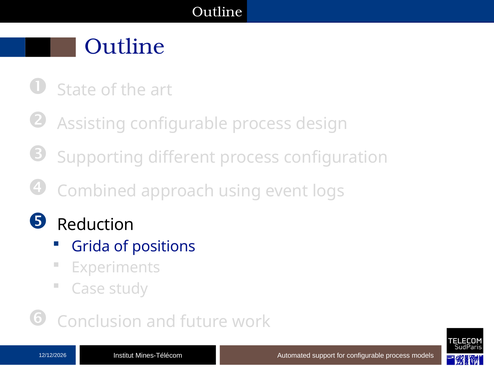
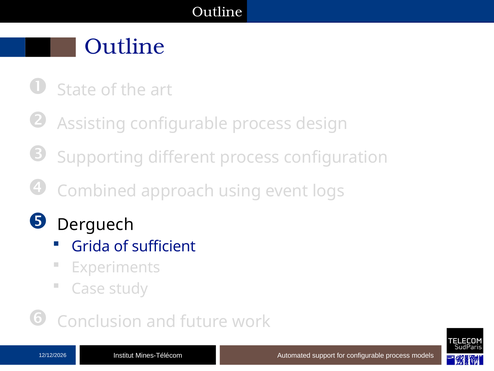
Reduction: Reduction -> Derguech (95, 224)
positions: positions -> sufficient (164, 246)
